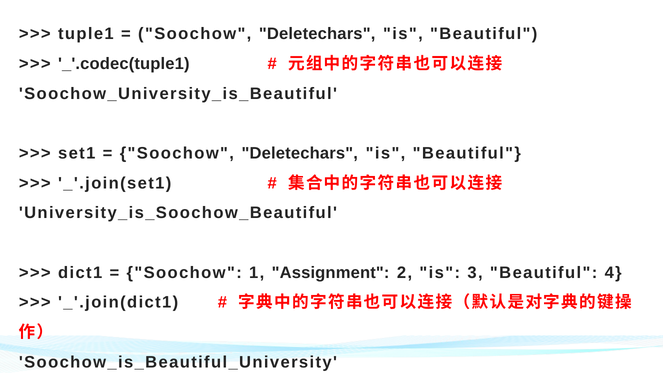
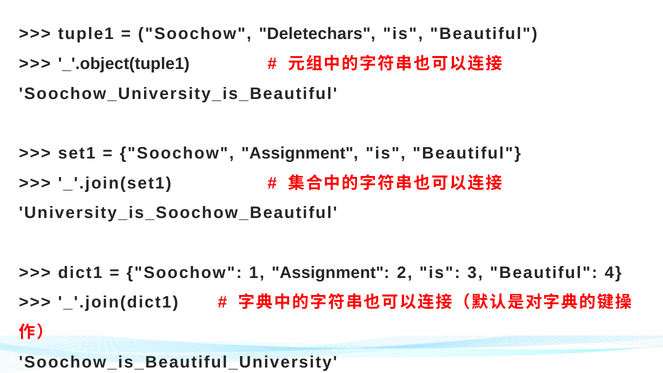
_'.codec(tuple1: _'.codec(tuple1 -> _'.object(tuple1 (124, 64)
Deletechars: Deletechars -> Assignment (300, 153)
